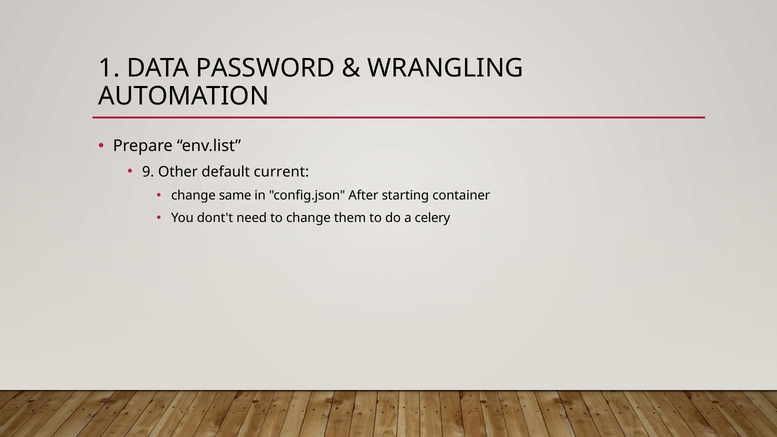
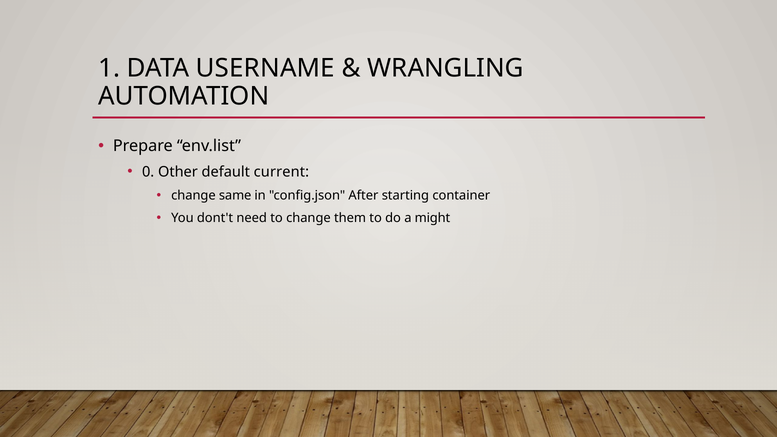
PASSWORD: PASSWORD -> USERNAME (265, 68)
9: 9 -> 0 (148, 172)
celery: celery -> might (432, 218)
